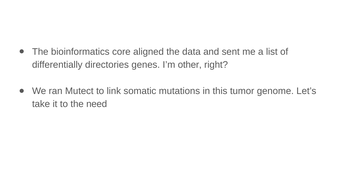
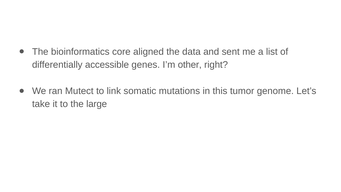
directories: directories -> accessible (107, 65)
need: need -> large (97, 104)
